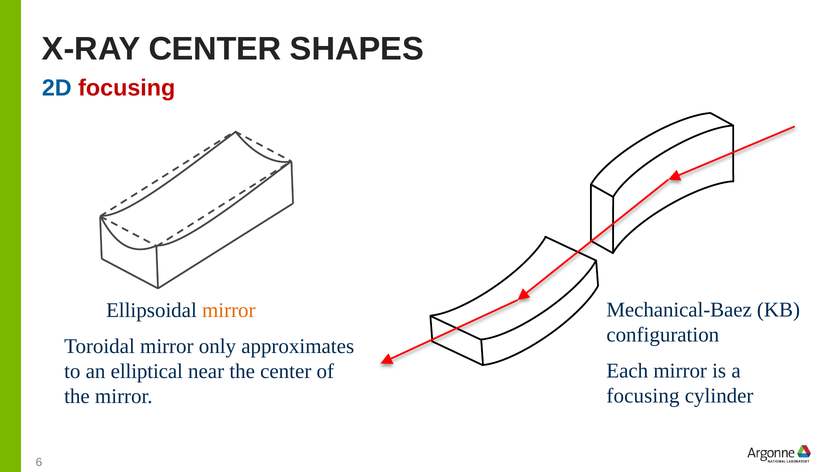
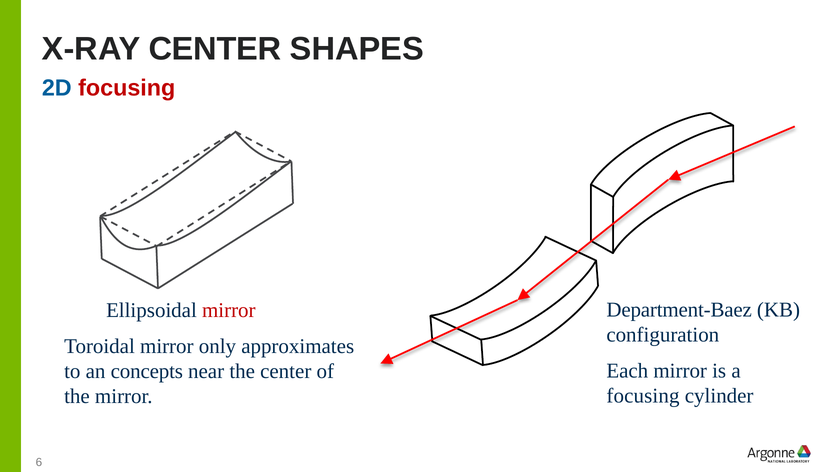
Mechanical-Baez: Mechanical-Baez -> Department-Baez (679, 310)
mirror colour: orange -> red (229, 310)
elliptical: elliptical -> concepts (147, 371)
